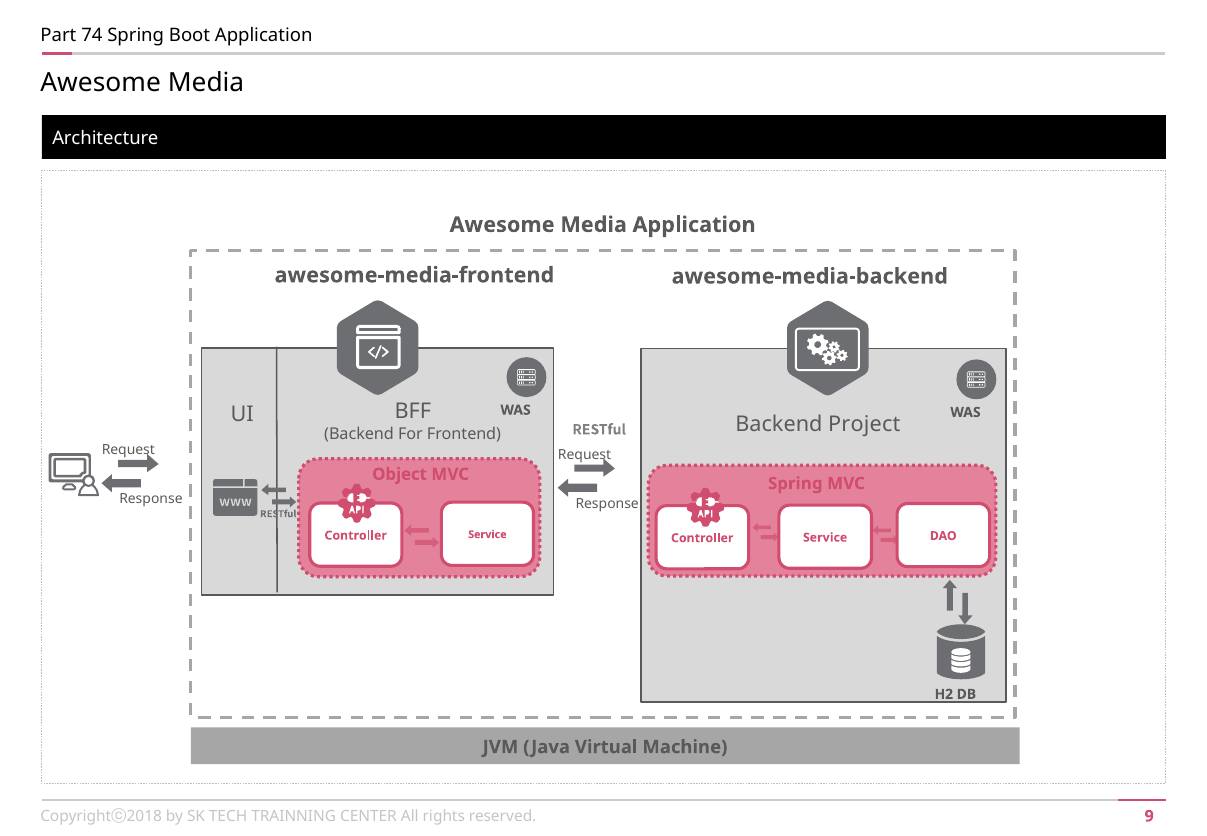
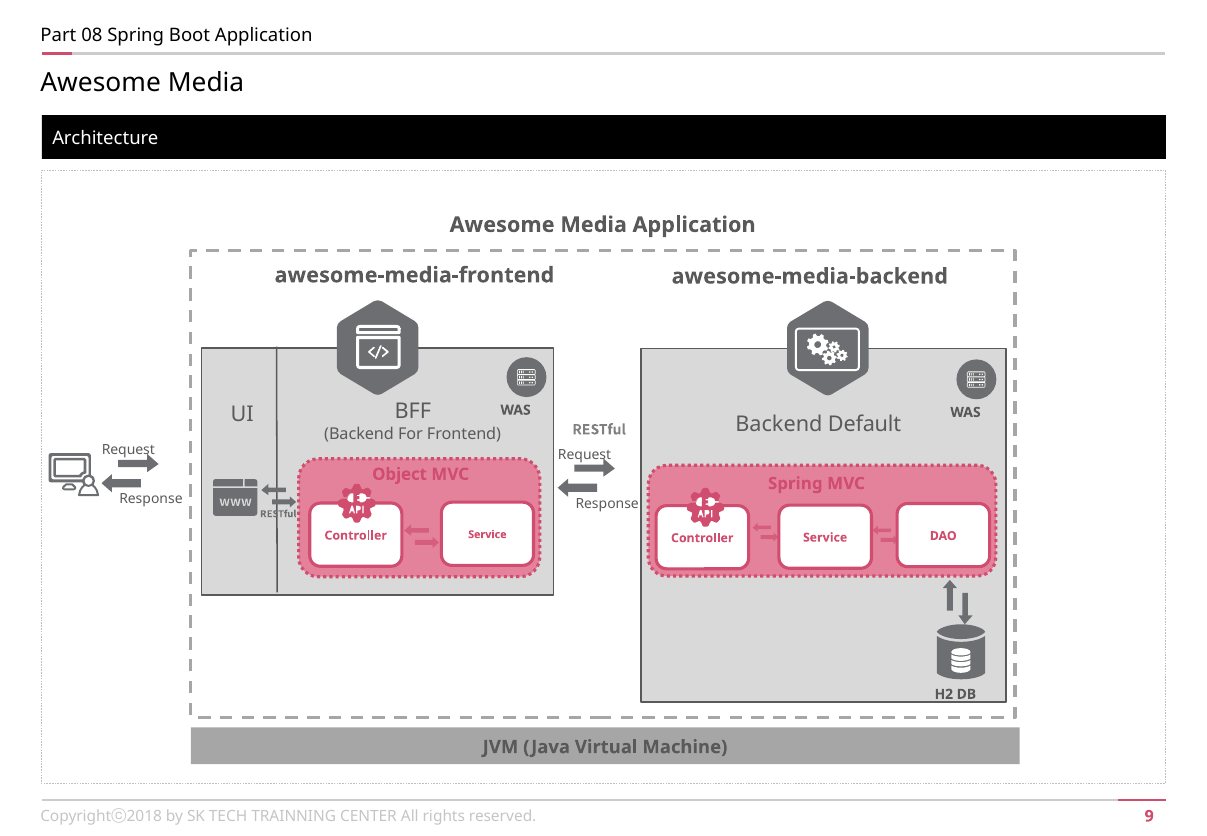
74: 74 -> 08 (92, 35)
Project: Project -> Default (865, 424)
